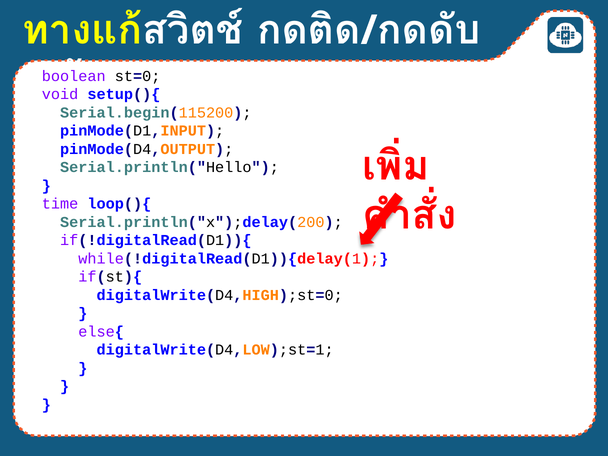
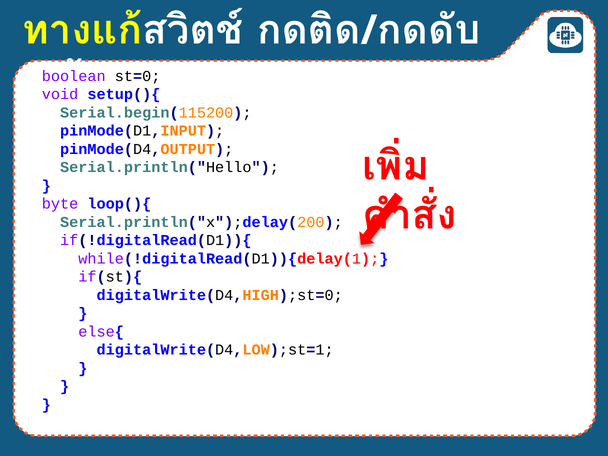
time: time -> byte (60, 204)
